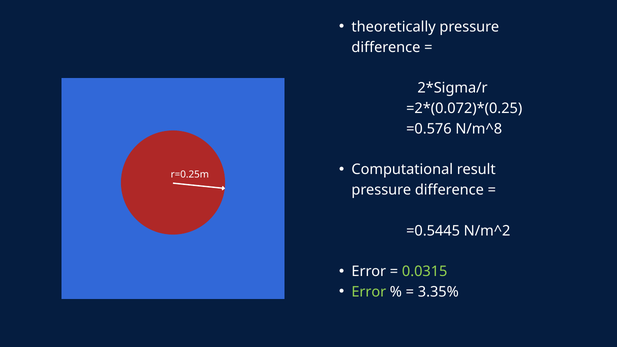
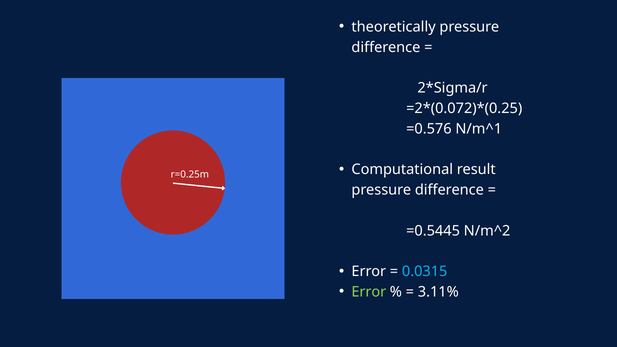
N/m^8: N/m^8 -> N/m^1 (479, 129)
0.0315 colour: light green -> light blue (425, 272)
3.35%: 3.35% -> 3.11% (438, 292)
